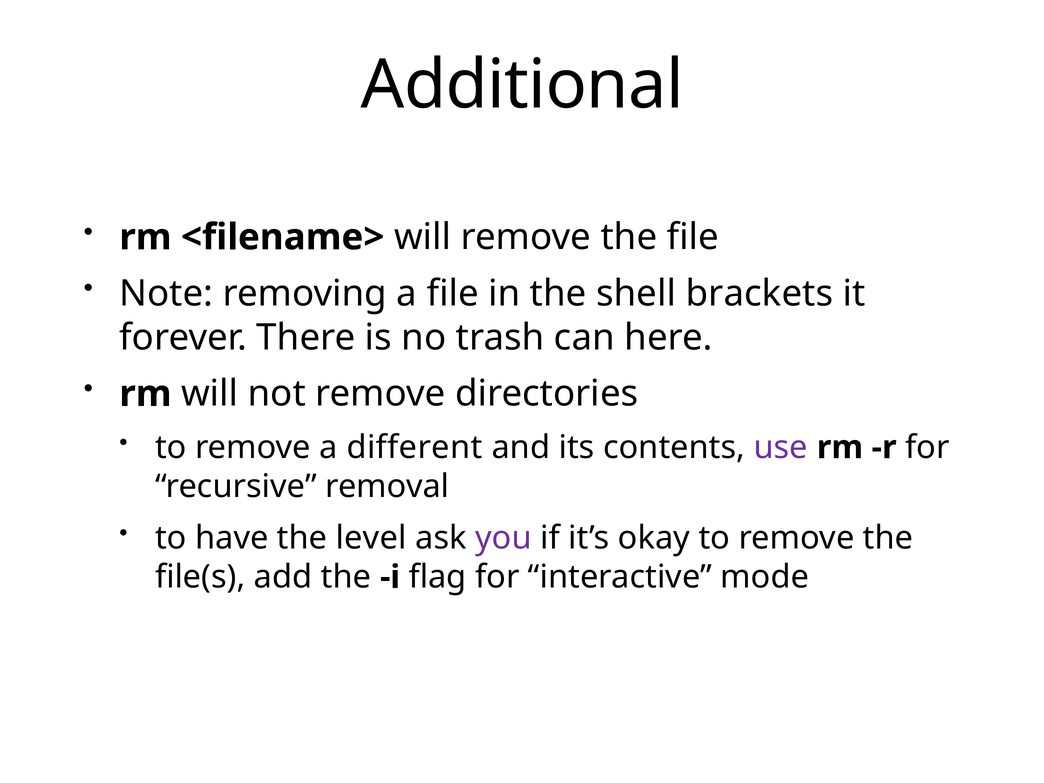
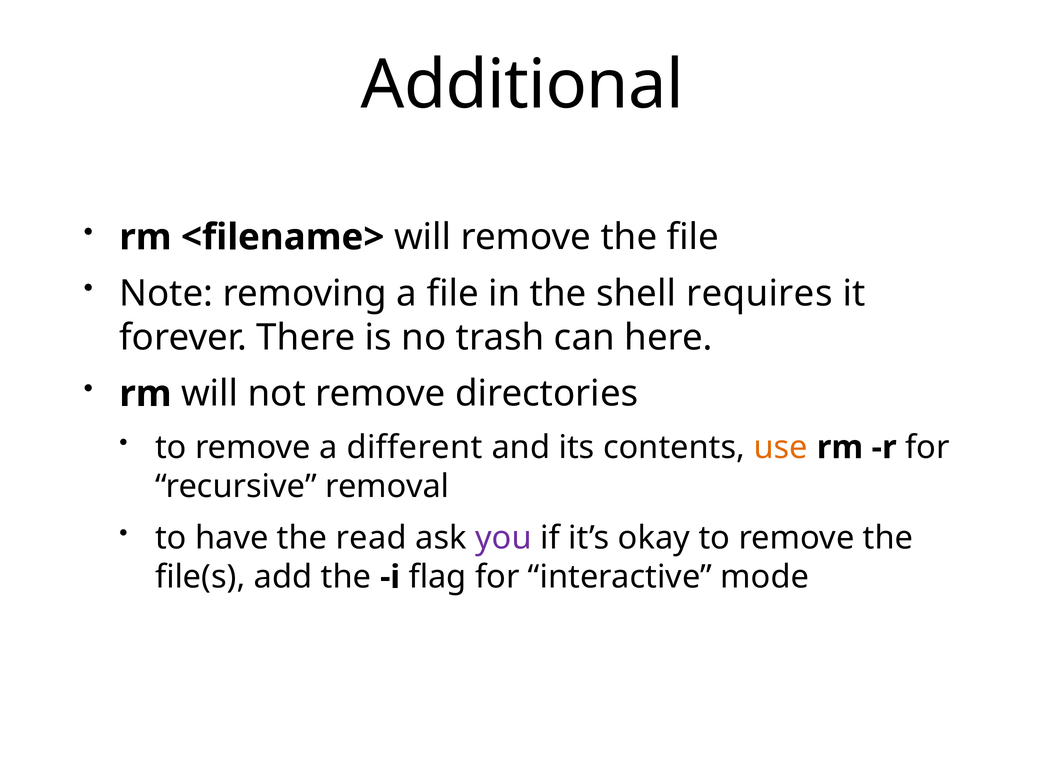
brackets: brackets -> requires (759, 293)
use colour: purple -> orange (781, 447)
level: level -> read (371, 538)
